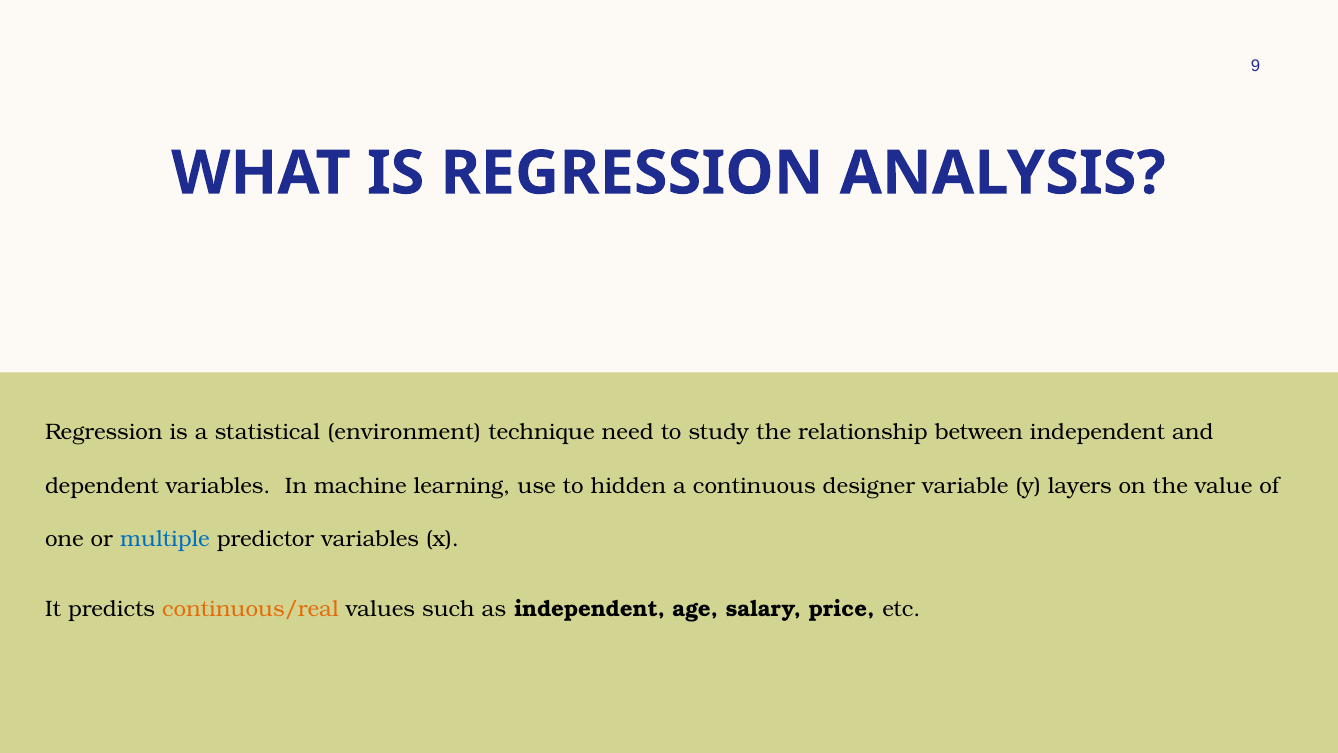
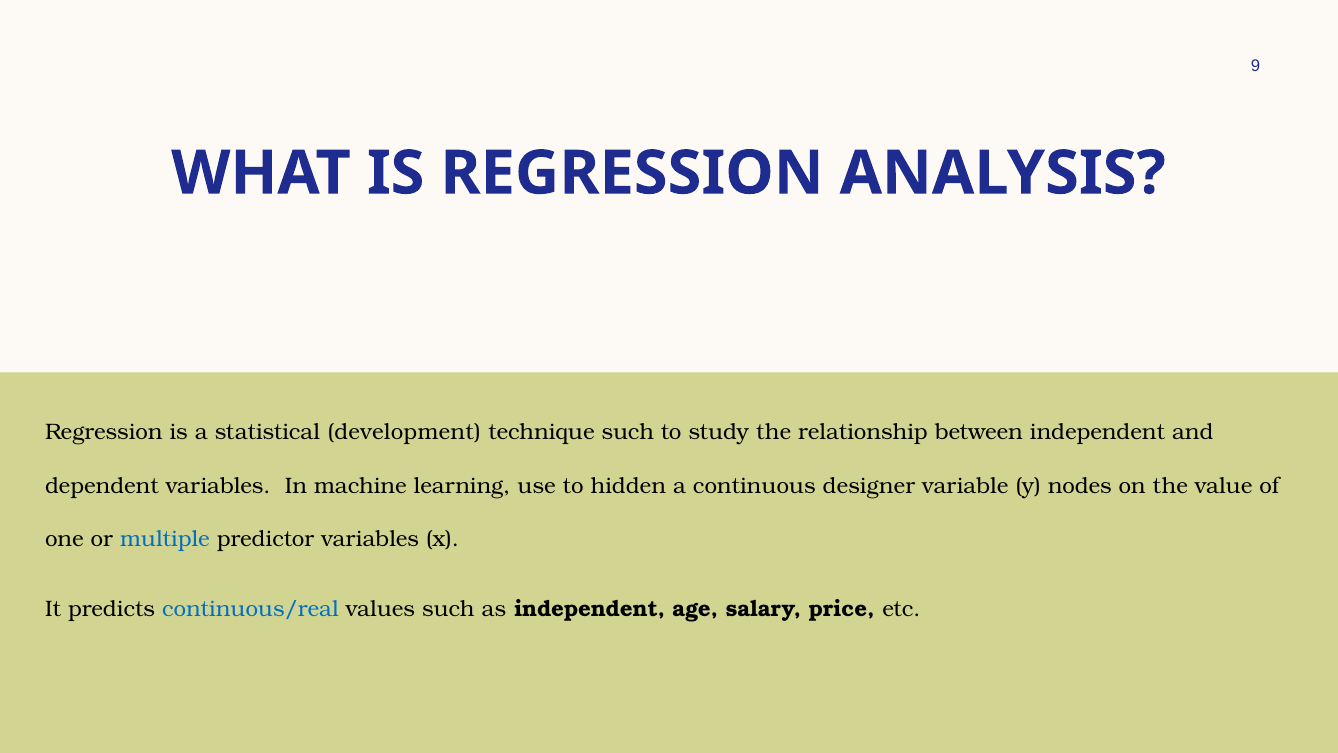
environment: environment -> development (404, 432)
technique need: need -> such (628, 432)
layers: layers -> nodes (1080, 486)
continuous/real colour: orange -> blue (250, 609)
